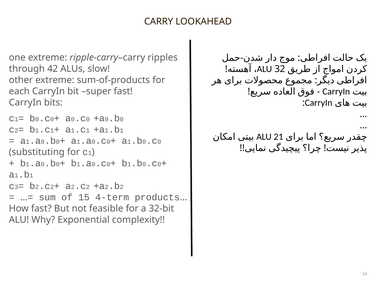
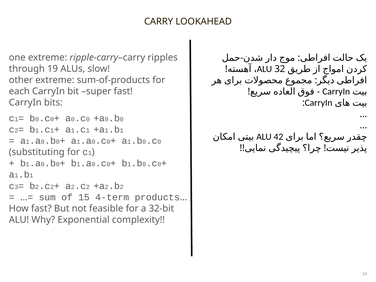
42: 42 -> 19 (53, 69)
21: 21 -> 42 (278, 137)
